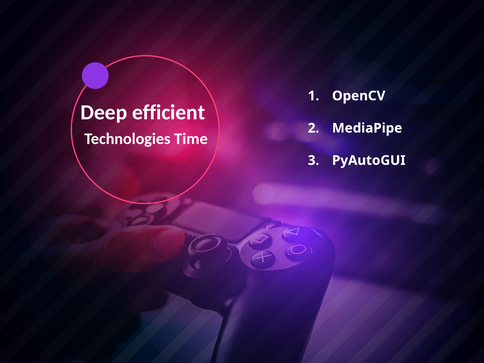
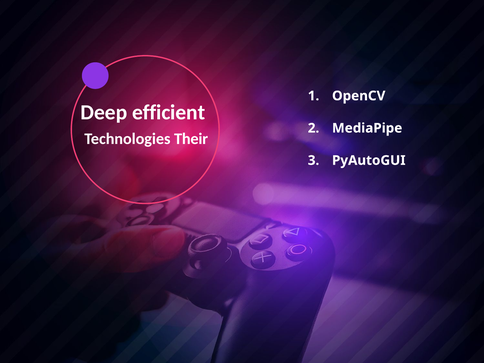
Time: Time -> Their (191, 139)
